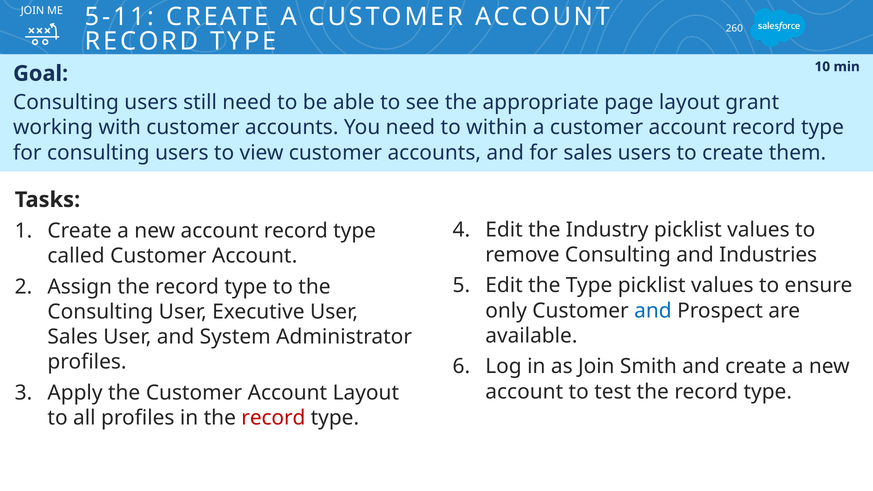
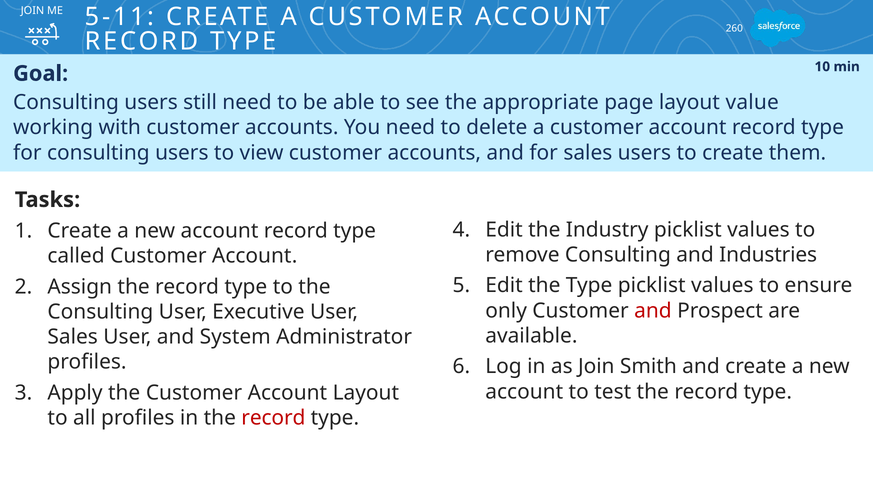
grant: grant -> value (752, 102)
within: within -> delete (497, 128)
and colour: blue -> red (653, 311)
